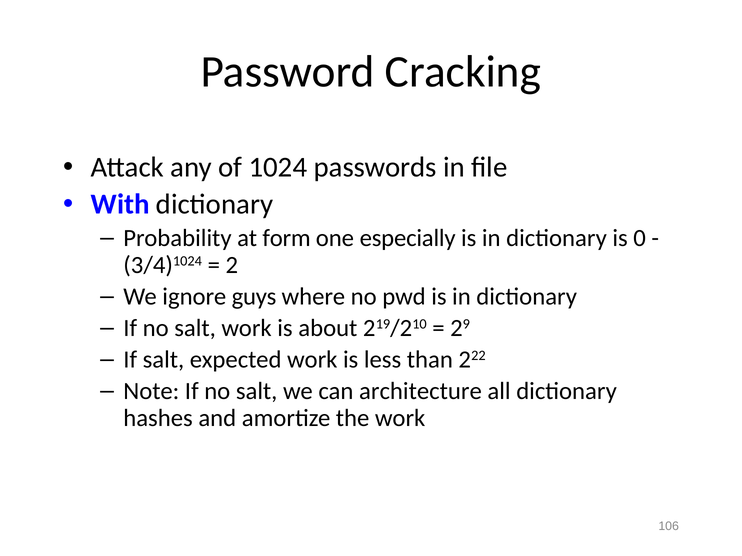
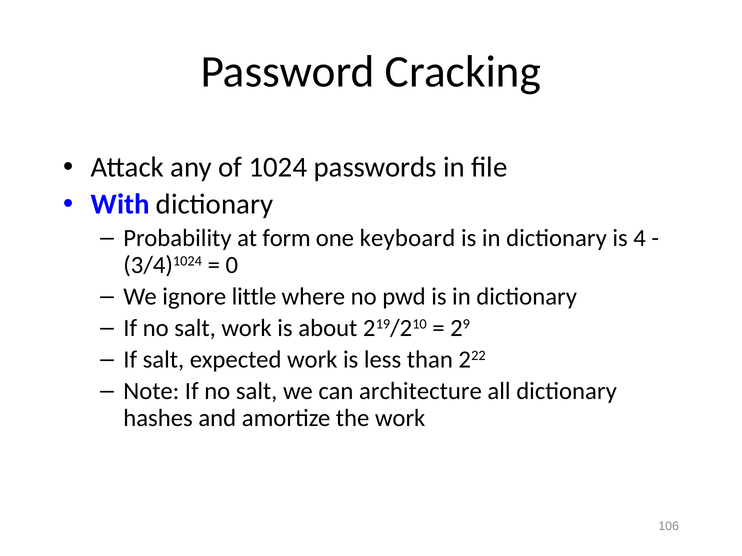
especially: especially -> keyboard (407, 238)
0: 0 -> 4 (640, 238)
2: 2 -> 0 (232, 265)
guys: guys -> little (254, 297)
